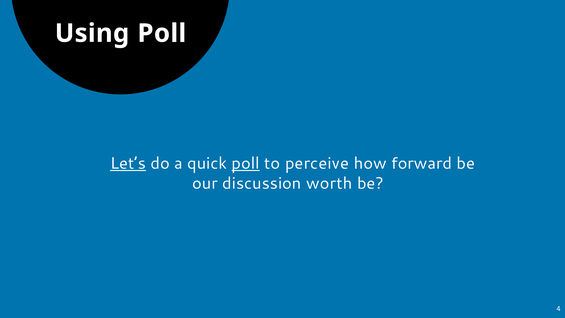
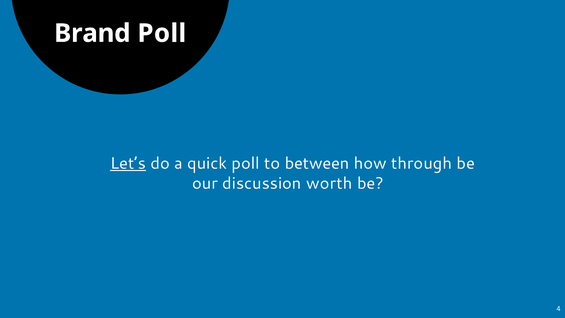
Using: Using -> Brand (92, 33)
poll underline: present -> none (246, 163)
perceive: perceive -> between (317, 163)
forward: forward -> through (422, 163)
